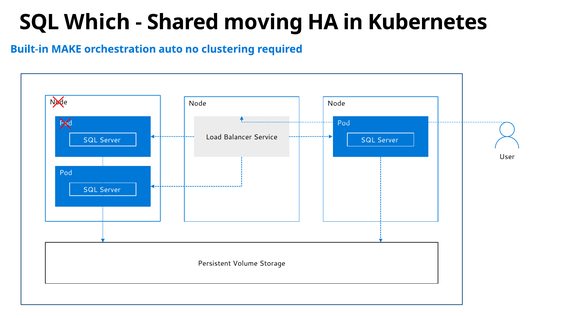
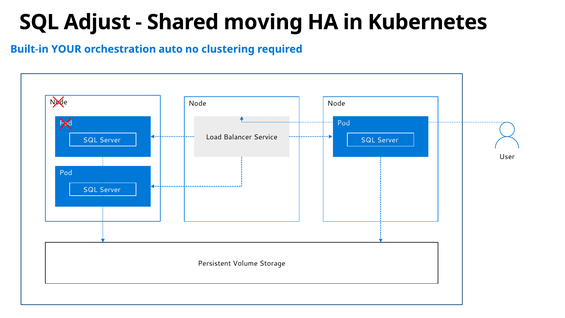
Which: Which -> Adjust (97, 22)
MAKE: MAKE -> YOUR (66, 49)
